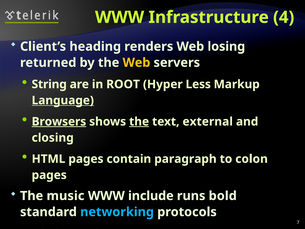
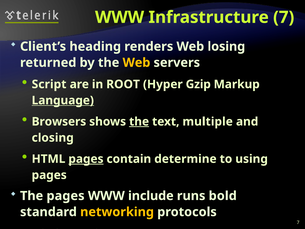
Infrastructure 4: 4 -> 7 (284, 17)
String: String -> Script (49, 84)
Less: Less -> Gzip (198, 84)
Browsers underline: present -> none (59, 121)
external: external -> multiple (208, 121)
pages underline: none -> present (86, 159)
paragraph: paragraph -> determine (185, 159)
colon: colon -> using (252, 159)
The music: music -> pages (66, 196)
networking colour: light blue -> yellow (117, 212)
